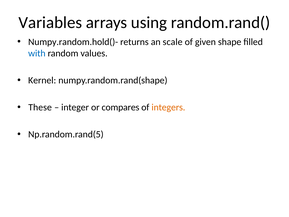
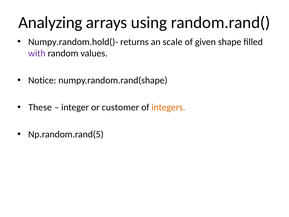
Variables: Variables -> Analyzing (50, 22)
with colour: blue -> purple (37, 53)
Kernel: Kernel -> Notice (42, 80)
compares: compares -> customer (120, 107)
